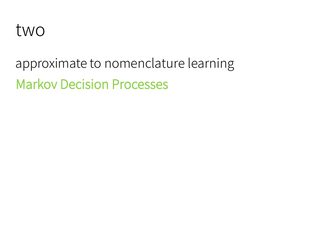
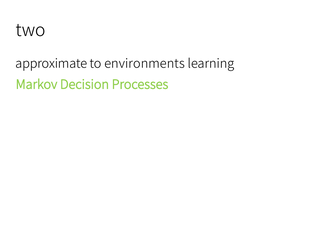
nomenclature: nomenclature -> environments (145, 64)
